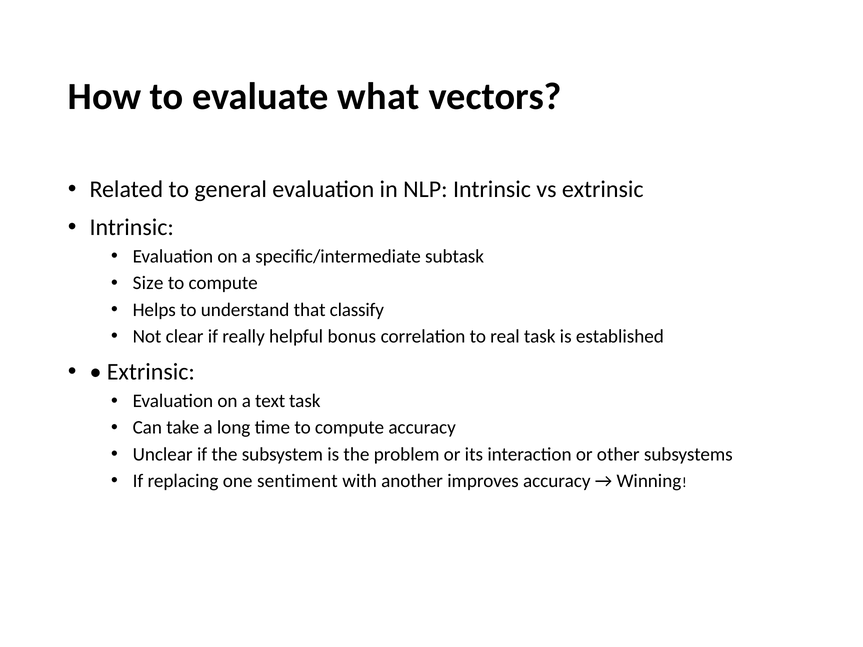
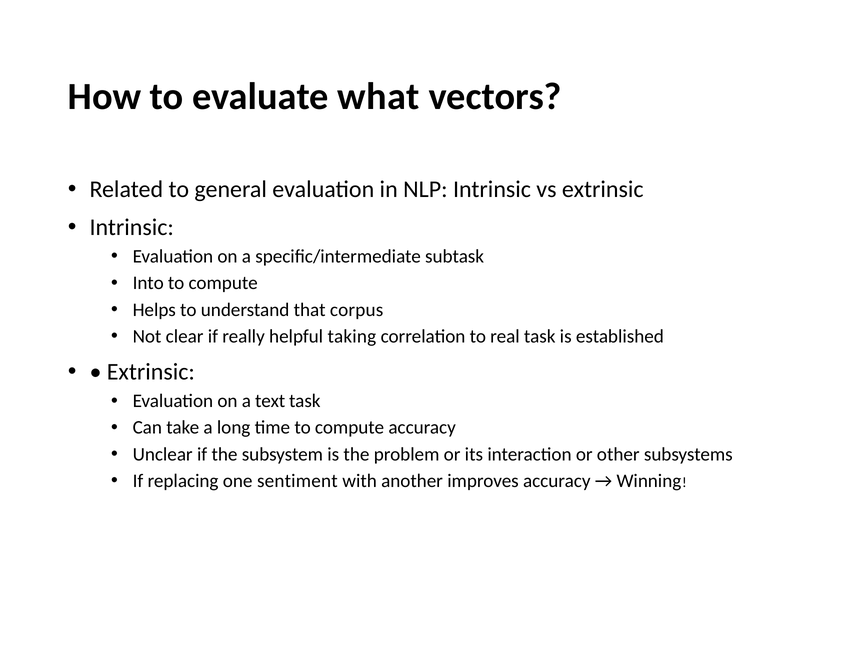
Size: Size -> Into (148, 283)
classify: classify -> corpus (357, 310)
bonus: bonus -> taking (352, 337)
